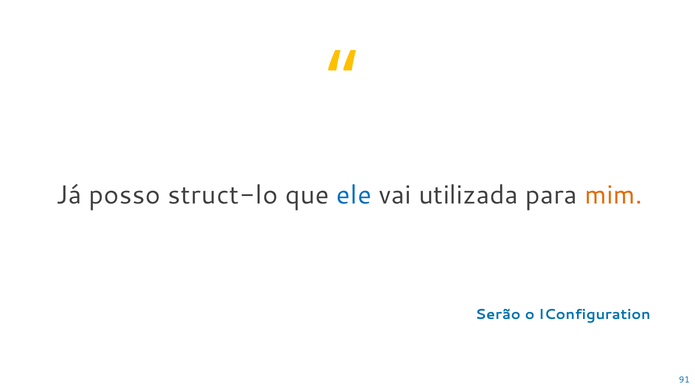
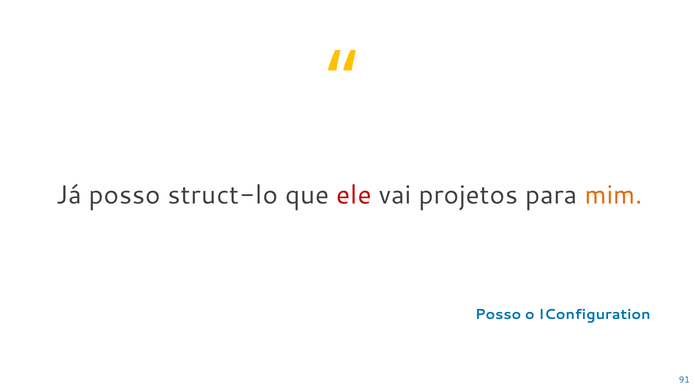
ele colour: blue -> red (354, 195)
utilizada: utilizada -> projetos (468, 195)
Serão: Serão -> Posso (498, 314)
